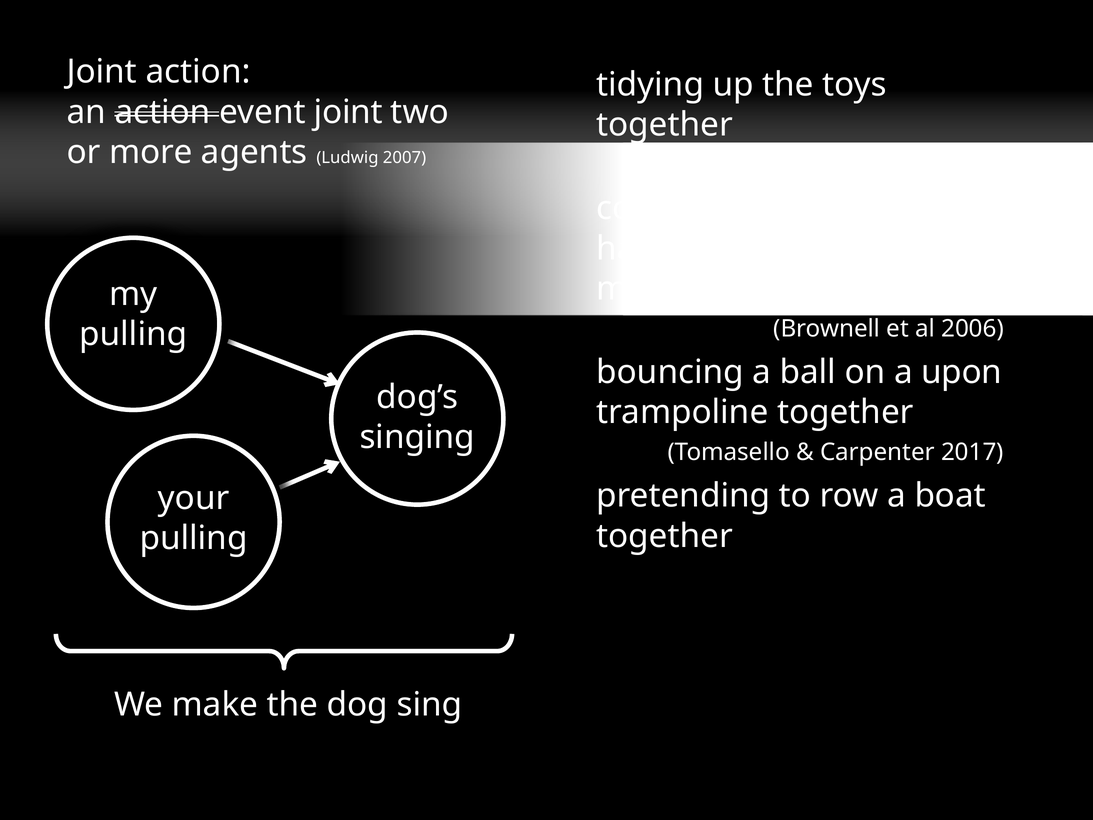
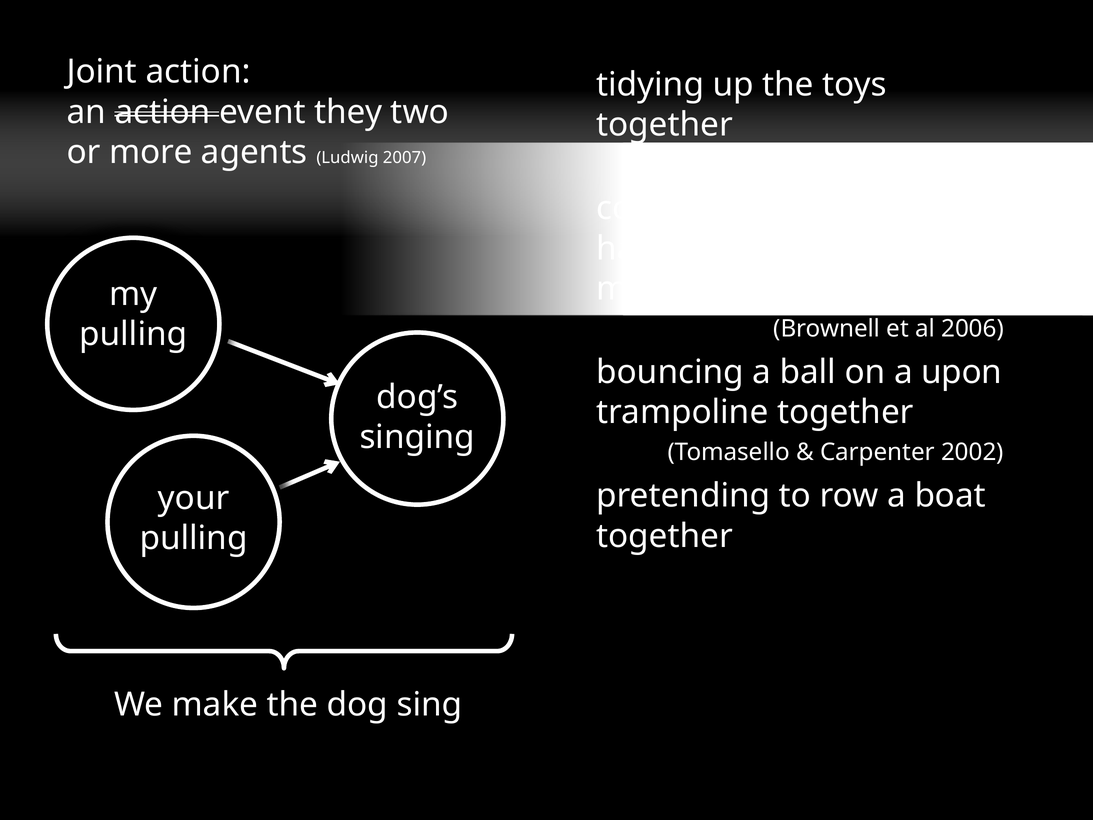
event joint: joint -> they (348, 112)
2017: 2017 -> 2002 (972, 452)
